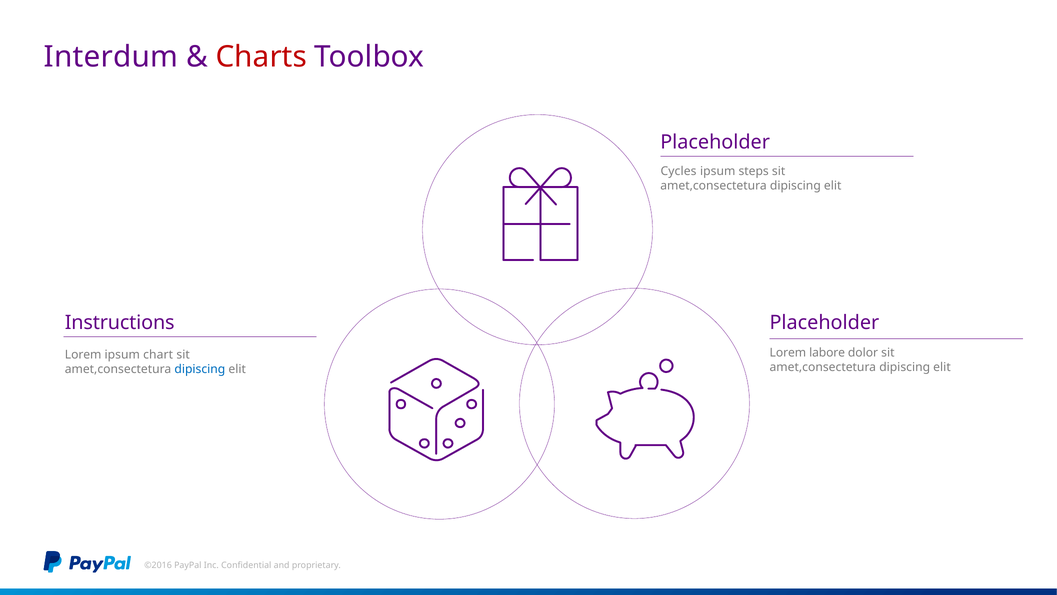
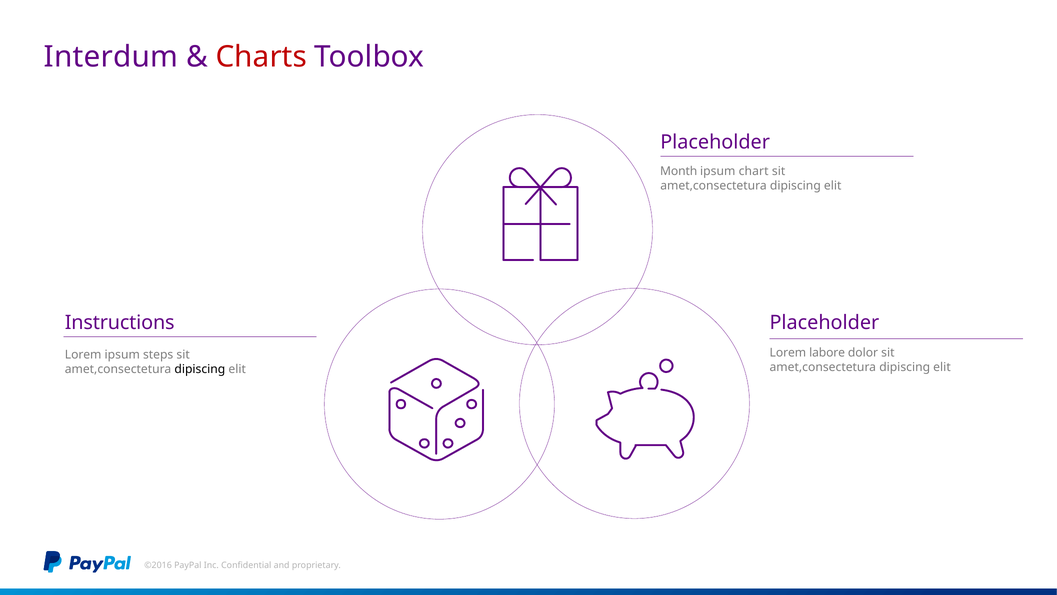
Cycles: Cycles -> Month (679, 171)
steps: steps -> chart (754, 171)
chart: chart -> steps (158, 355)
dipiscing colour: blue -> black (200, 369)
